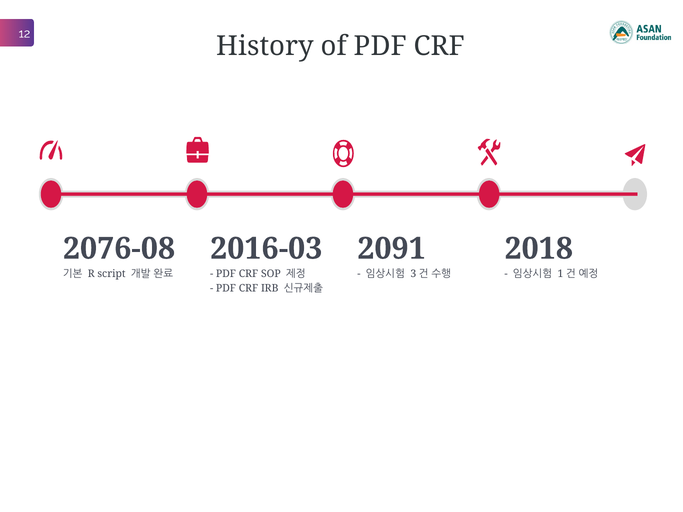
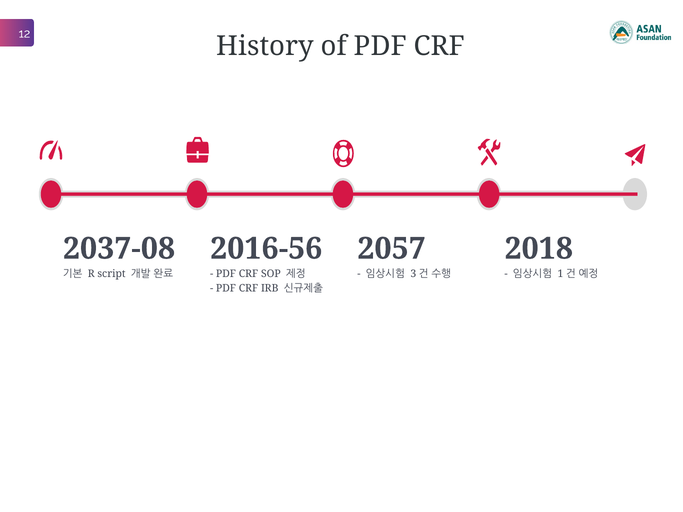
2076-08: 2076-08 -> 2037-08 (119, 249)
2016-03: 2016-03 -> 2016-56 (266, 249)
2091: 2091 -> 2057 (392, 249)
